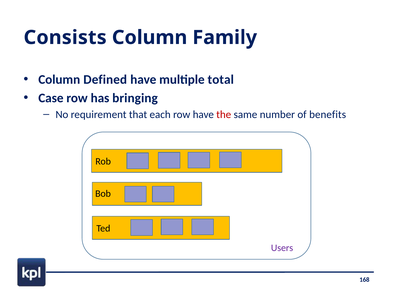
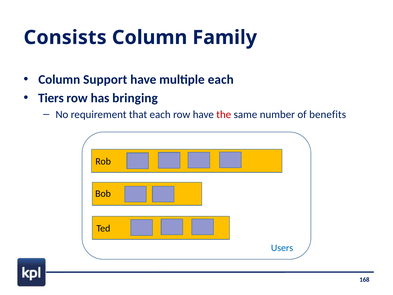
Defined: Defined -> Support (105, 80)
multiple total: total -> each (221, 80)
Case: Case -> Tiers (51, 98)
Users colour: purple -> blue (282, 248)
